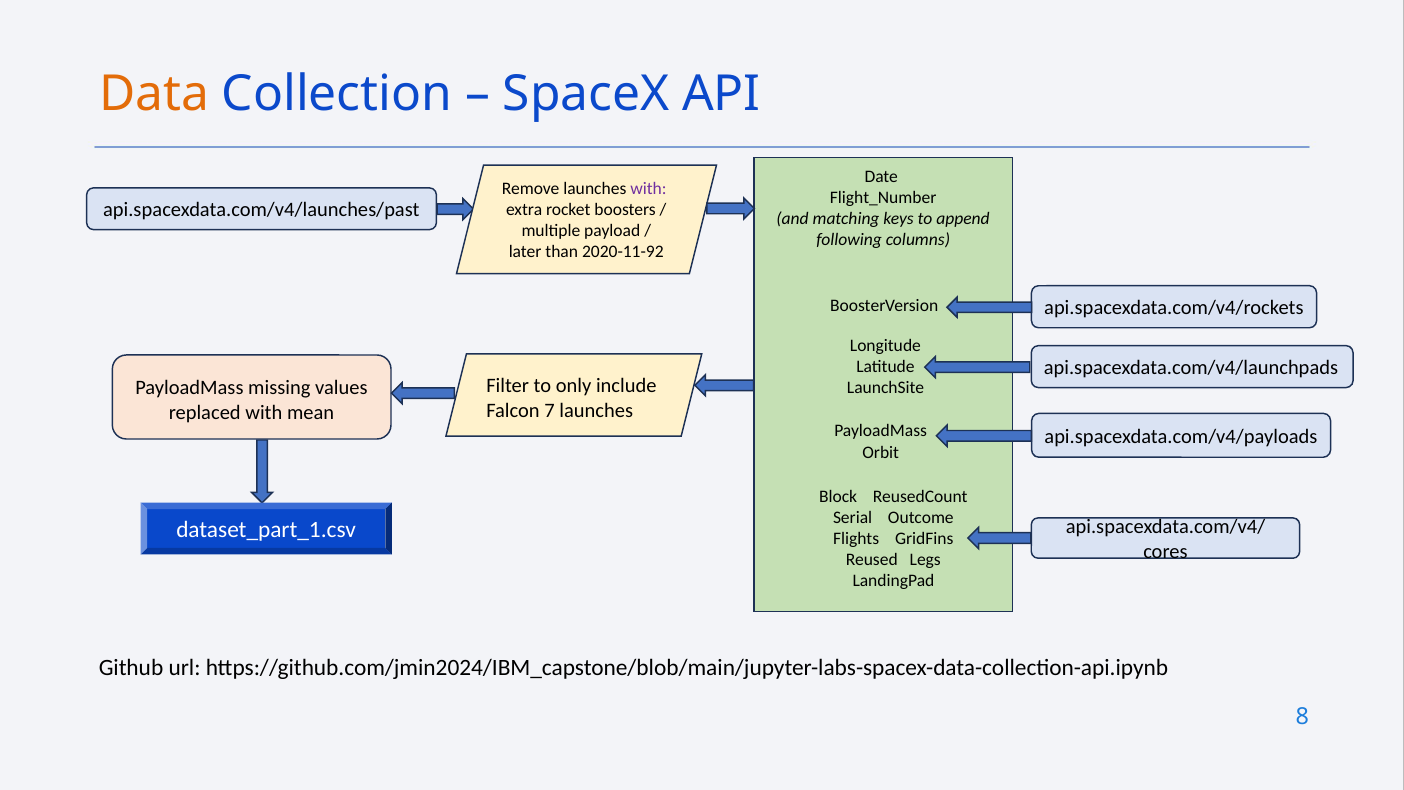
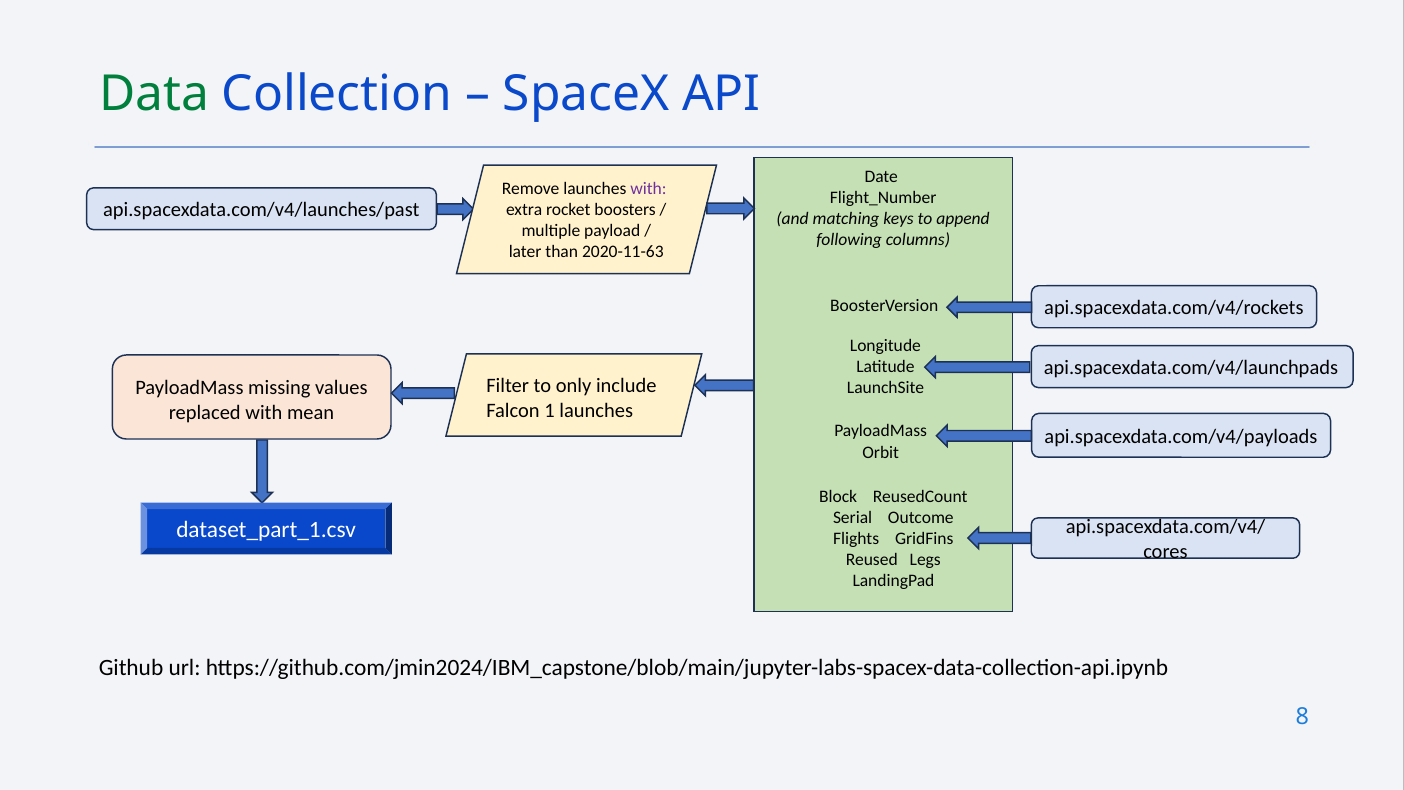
Data colour: orange -> green (154, 94)
2020-11-92: 2020-11-92 -> 2020-11-63 (623, 252)
7: 7 -> 1 (549, 410)
